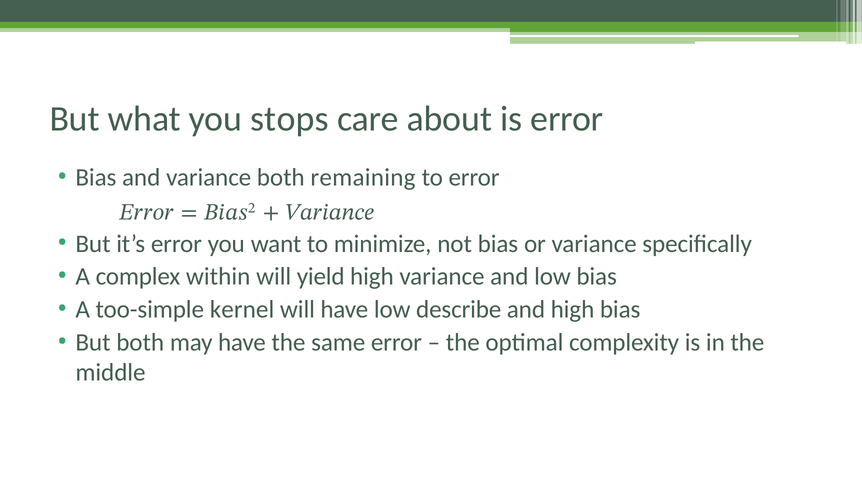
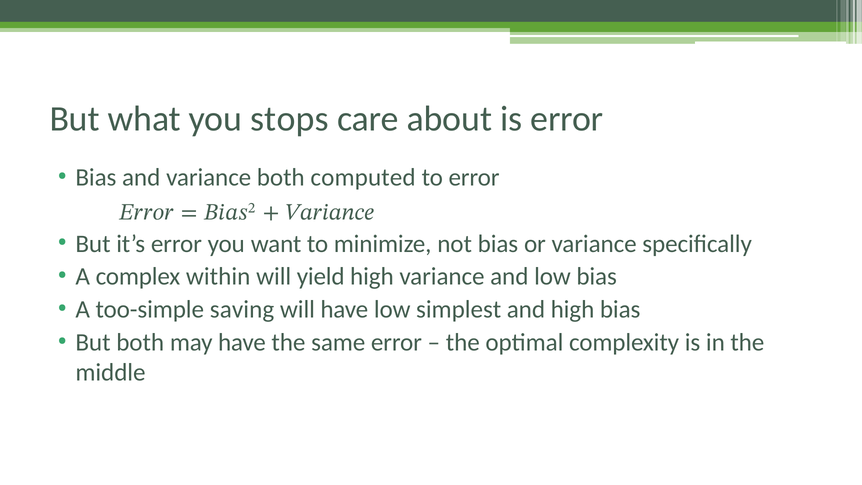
remaining: remaining -> computed (363, 177)
kernel: kernel -> saving (242, 310)
describe: describe -> simplest (459, 310)
